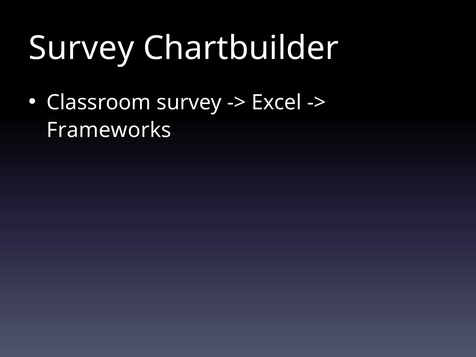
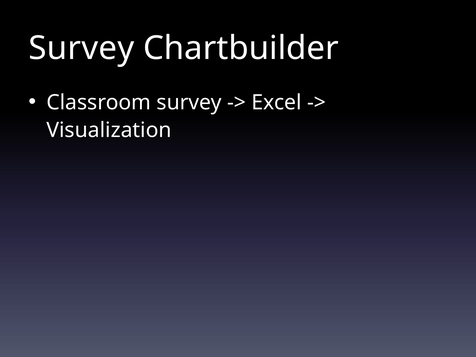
Frameworks: Frameworks -> Visualization (109, 130)
